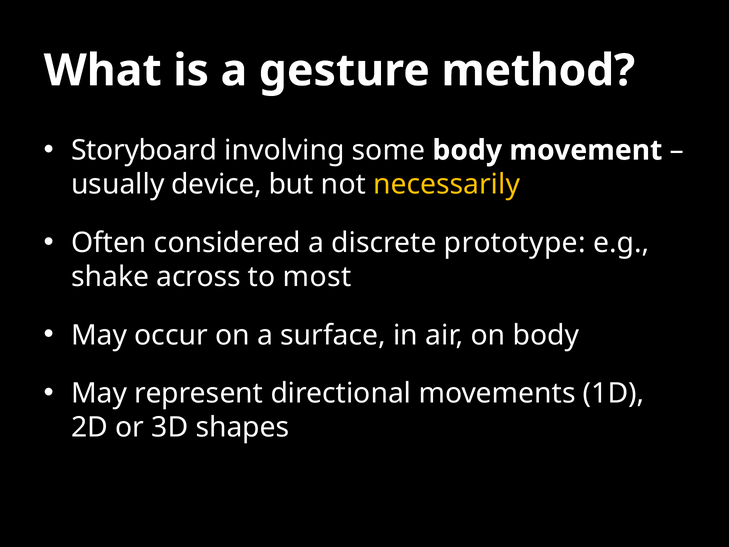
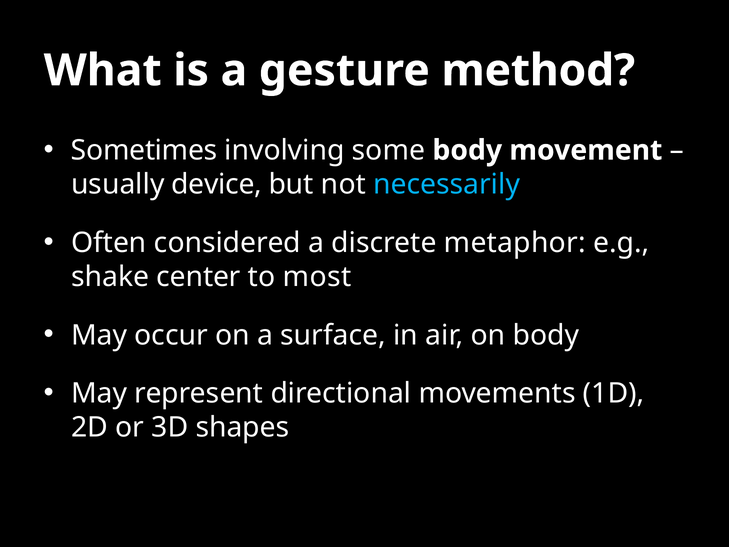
Storyboard: Storyboard -> Sometimes (144, 150)
necessarily colour: yellow -> light blue (447, 184)
prototype: prototype -> metaphor (515, 243)
across: across -> center (199, 277)
